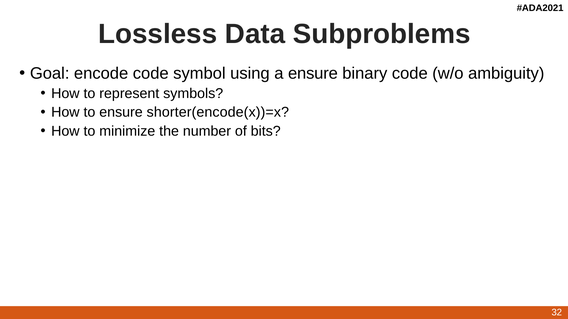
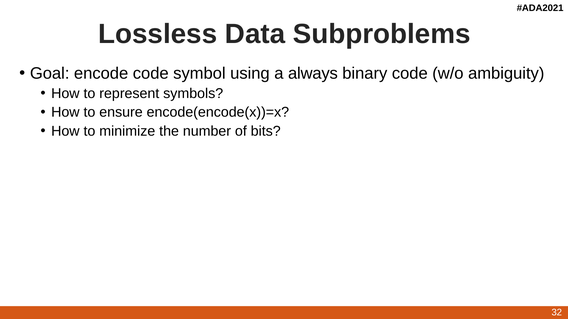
a ensure: ensure -> always (313, 73)
shorter(encode(x))=x: shorter(encode(x))=x -> encode(encode(x))=x (218, 112)
